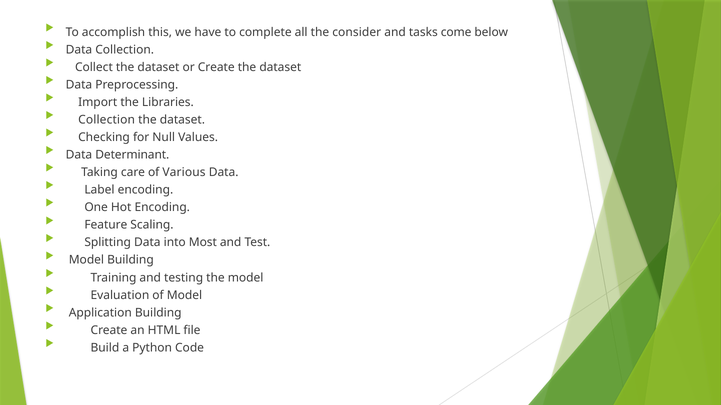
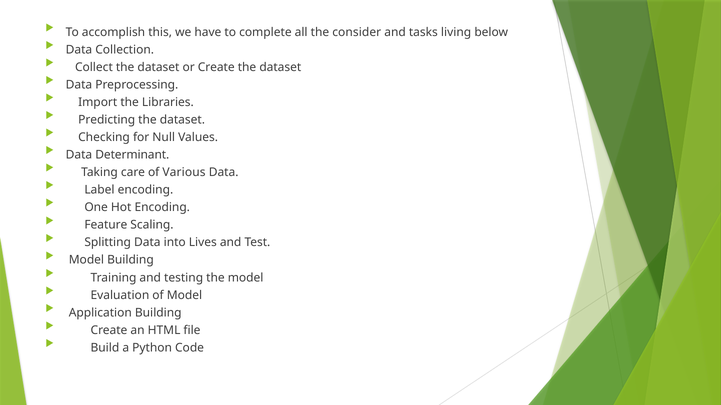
come: come -> living (456, 32)
Collection: Collection -> Predicting (107, 120)
Most: Most -> Lives (203, 243)
